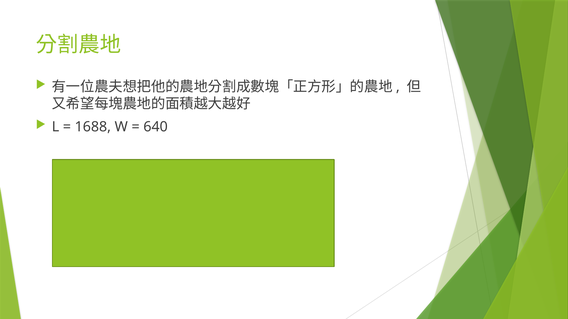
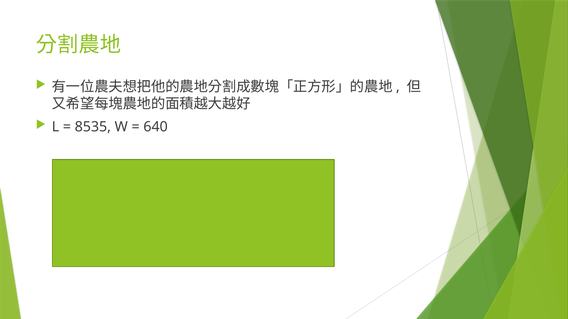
1688: 1688 -> 8535 (93, 127)
